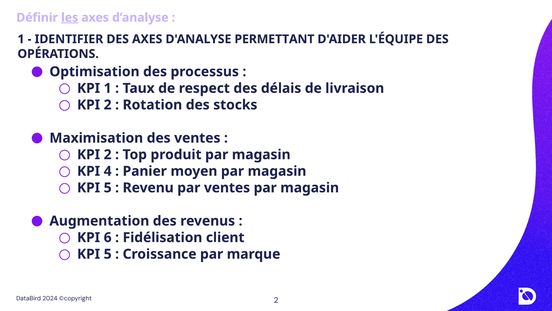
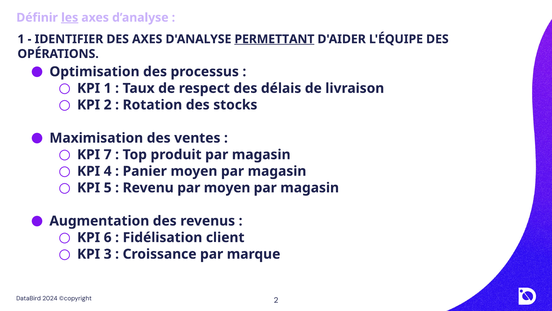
PERMETTANT underline: none -> present (274, 39)
2: 2 -> 7 (108, 154)
par ventes: ventes -> moyen (227, 187)
5: 5 -> 3 (108, 254)
